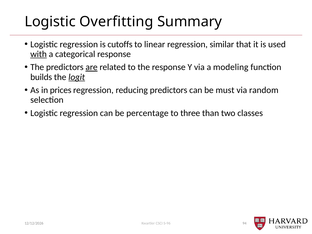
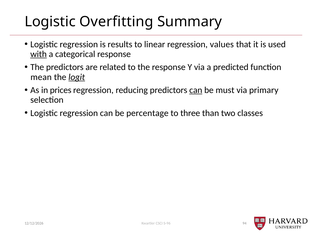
cutoffs: cutoffs -> results (120, 44)
similar: similar -> values (222, 44)
are underline: present -> none (92, 67)
modeling: modeling -> predicted (231, 67)
builds: builds -> mean (41, 77)
can underline: none -> present (196, 90)
random: random -> primary (264, 90)
